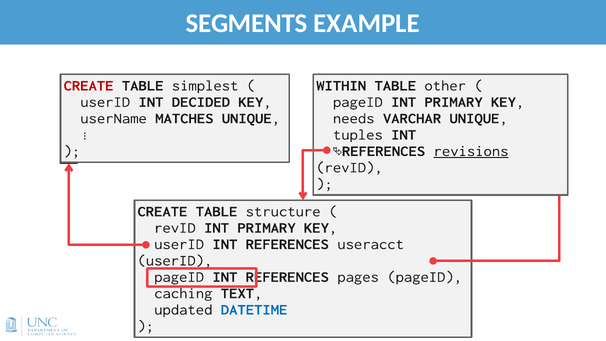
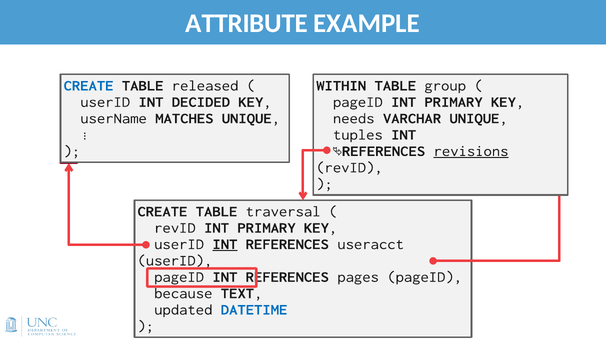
SEGMENTS: SEGMENTS -> ATTRIBUTE (247, 23)
CREATE colour: red -> blue (89, 85)
simplest: simplest -> released (205, 85)
other: other -> group (445, 85)
structure: structure -> traversal (283, 211)
INT underline: none -> present (225, 244)
caching: caching -> because (183, 293)
